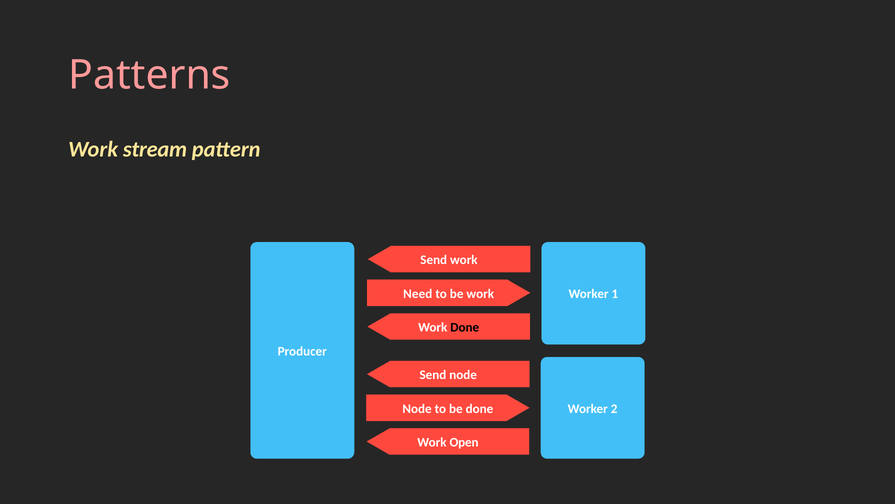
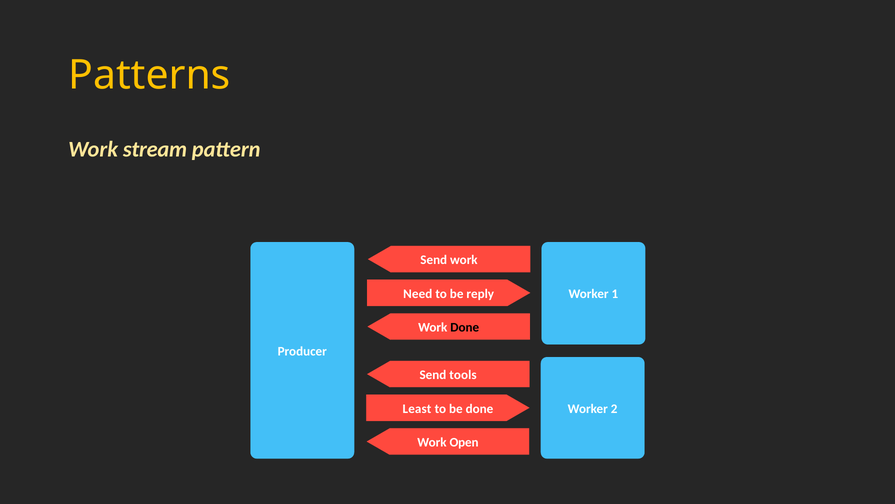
Patterns colour: pink -> yellow (149, 75)
be work: work -> reply (480, 293)
Send node: node -> tools (463, 375)
Node: Node -> Least (417, 408)
